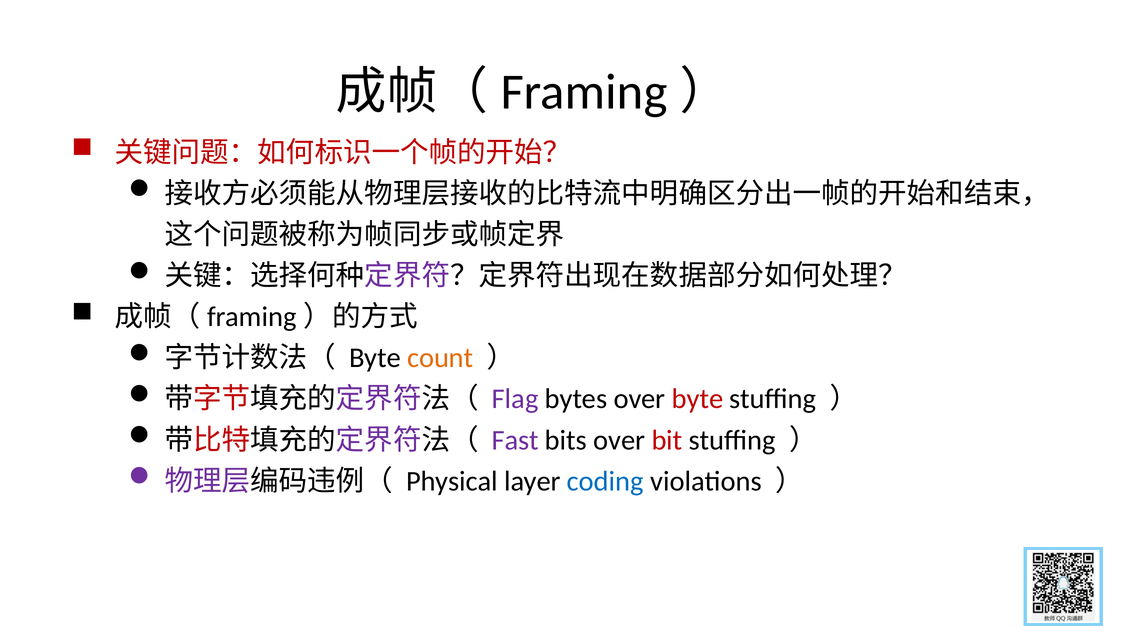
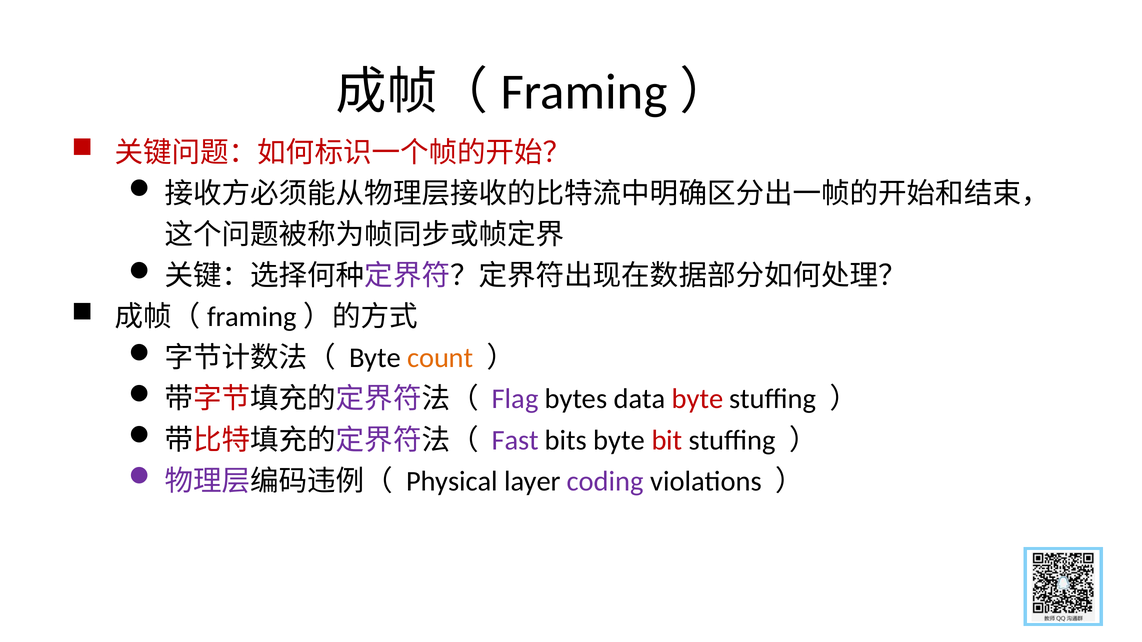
bytes over: over -> data (640, 399)
bits over: over -> byte (619, 440)
coding colour: blue -> purple (605, 482)
